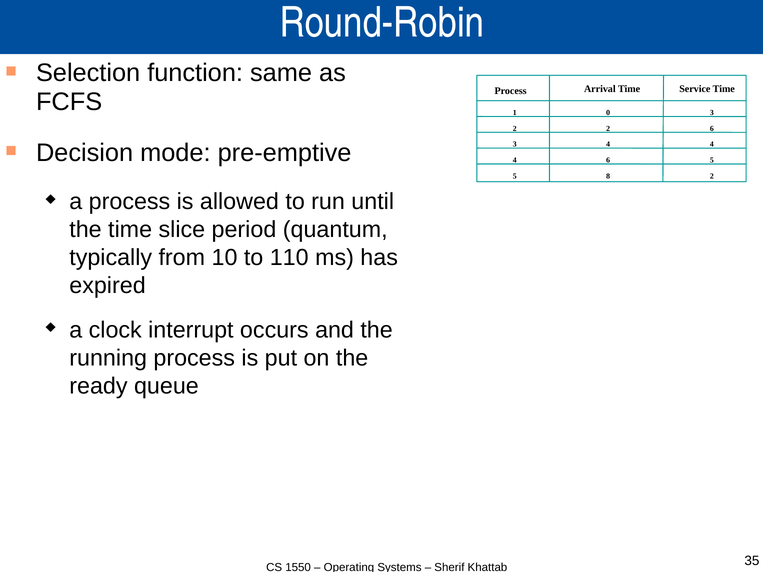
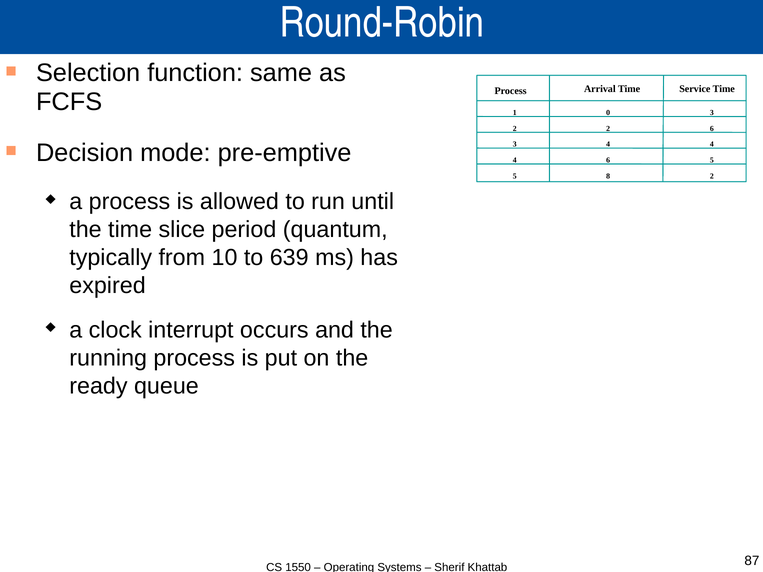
110: 110 -> 639 (289, 257)
35: 35 -> 87 (752, 561)
